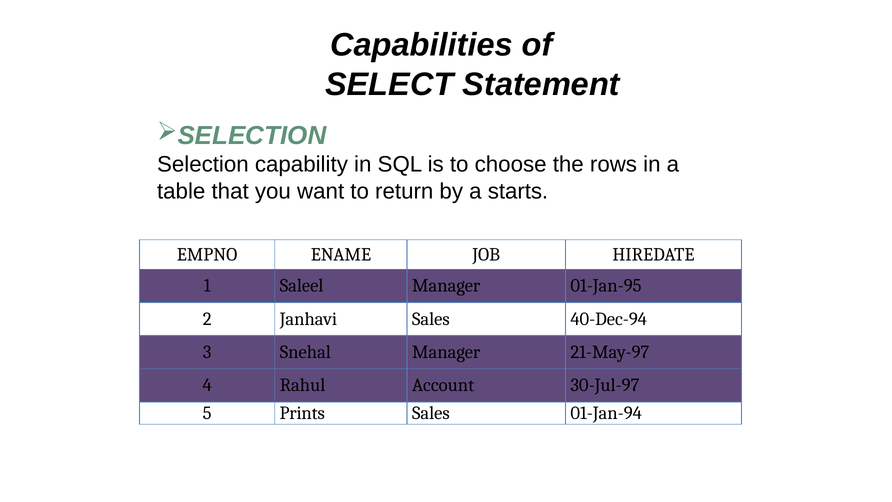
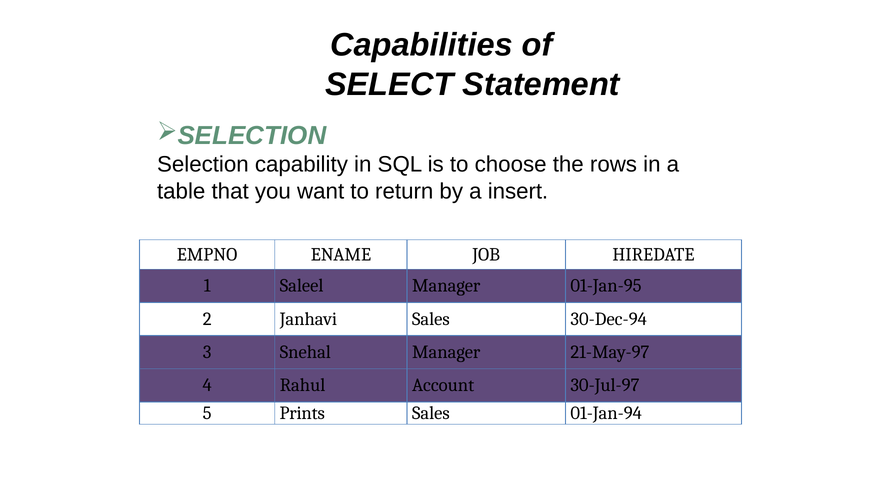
starts: starts -> insert (518, 191)
40-Dec-94: 40-Dec-94 -> 30-Dec-94 (609, 319)
